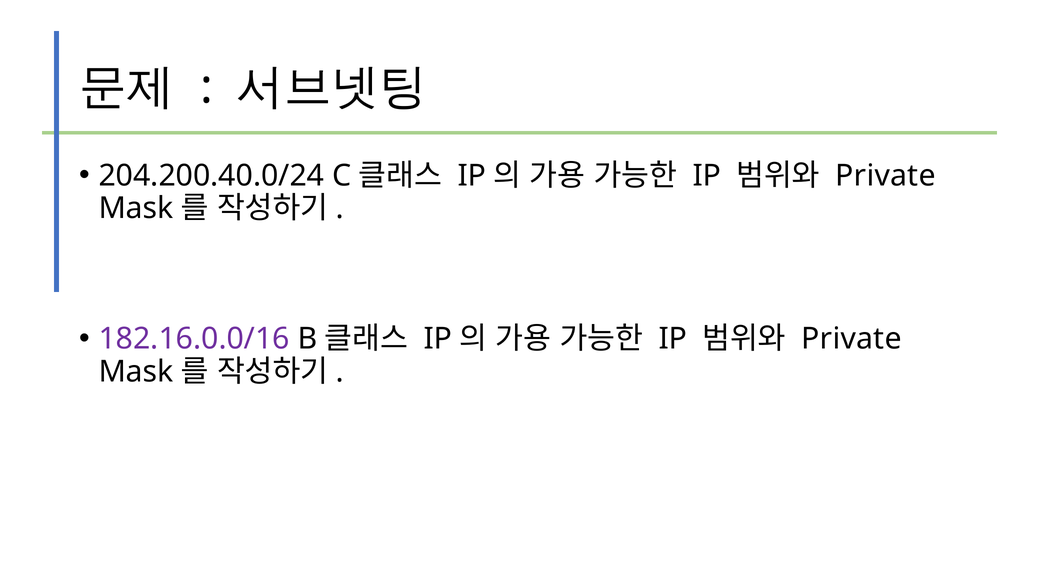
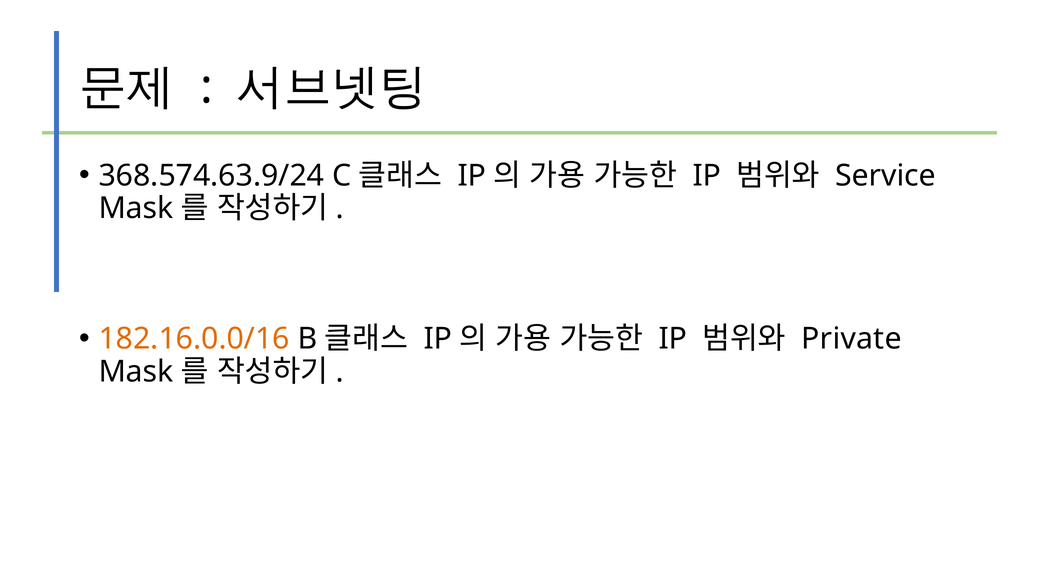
204.200.40.0/24: 204.200.40.0/24 -> 368.574.63.9/24 (211, 175)
Private: Private -> Service (886, 175)
182.16.0.0/16 colour: purple -> orange (194, 339)
